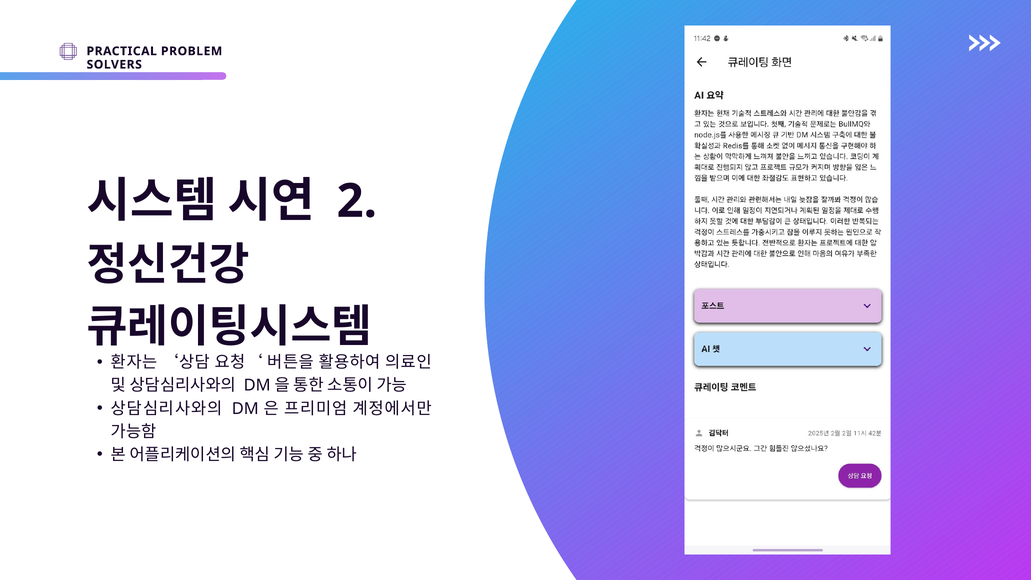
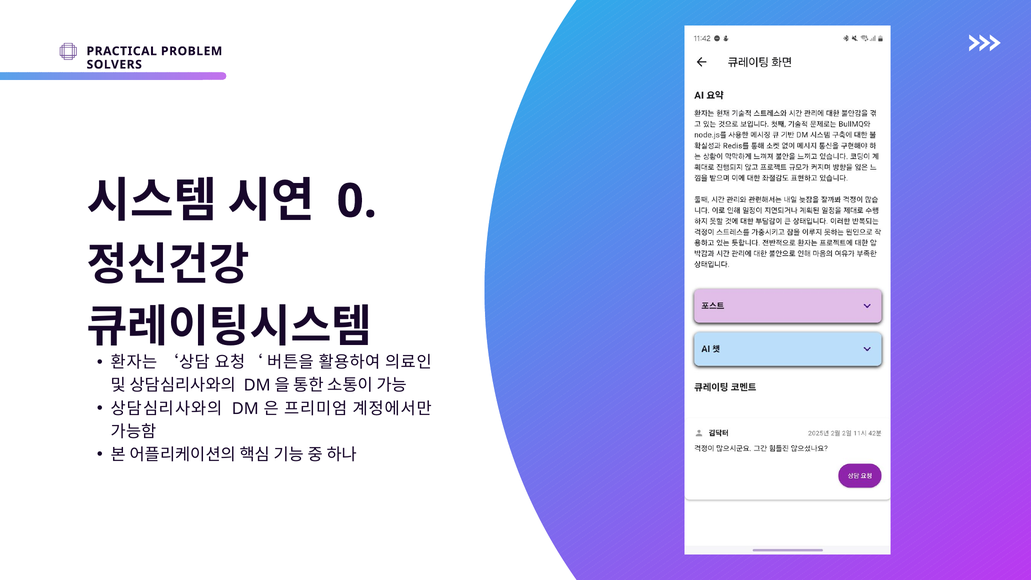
2: 2 -> 0 (357, 201)
